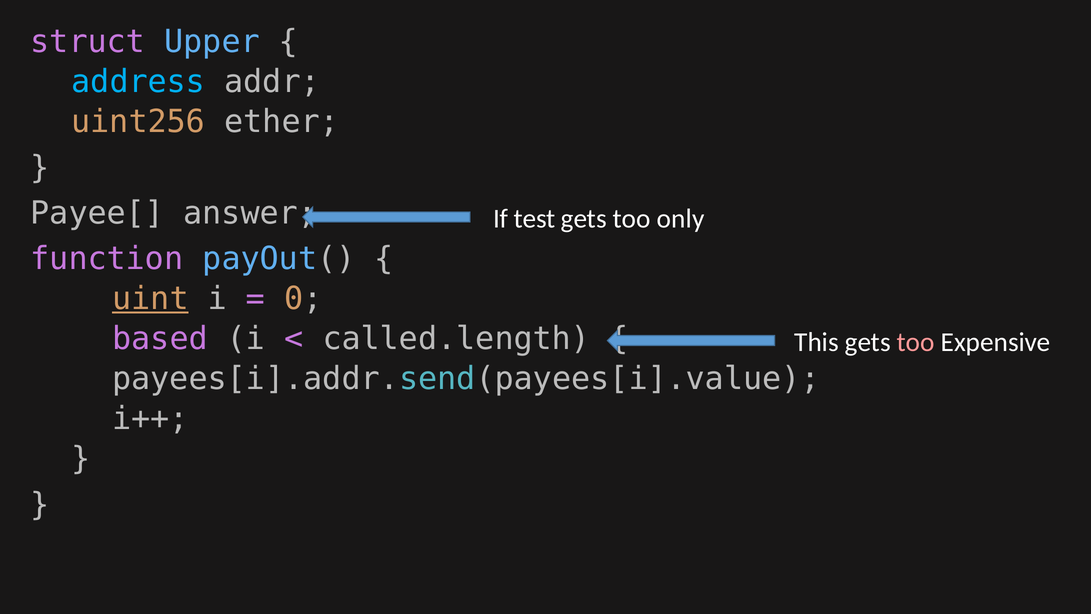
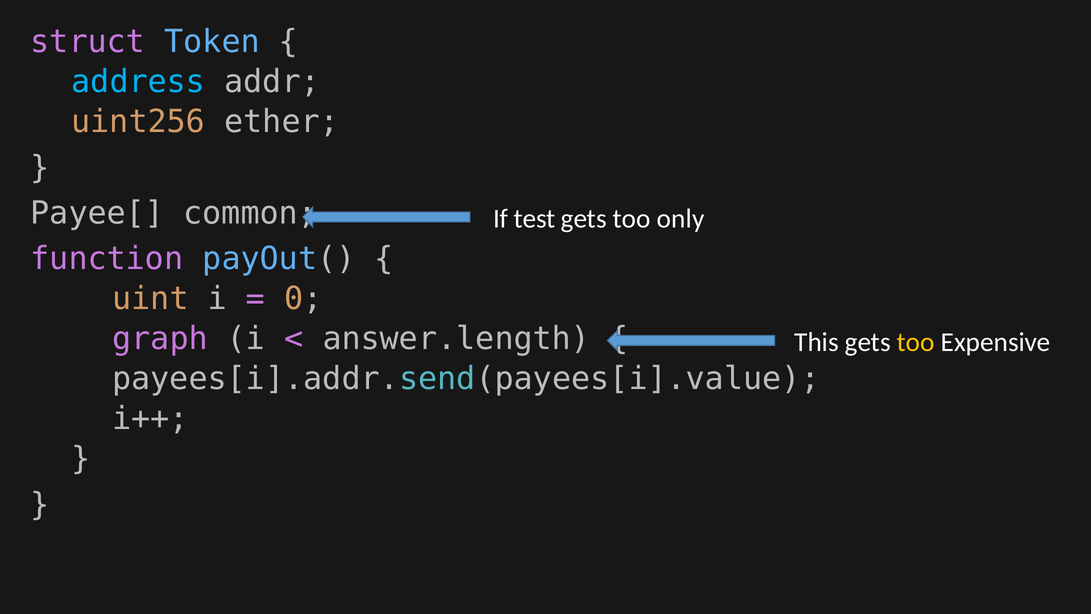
Upper: Upper -> Token (212, 42)
answer: answer -> common (250, 213)
uint underline: present -> none (150, 299)
based: based -> graph (160, 339)
called.length: called.length -> answer.length (456, 339)
too colour: pink -> yellow (916, 342)
